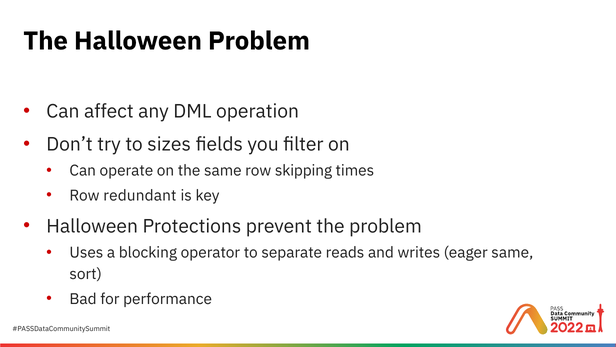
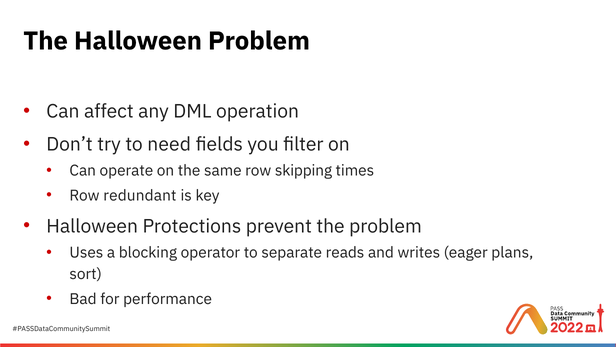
sizes: sizes -> need (169, 144)
eager same: same -> plans (512, 252)
